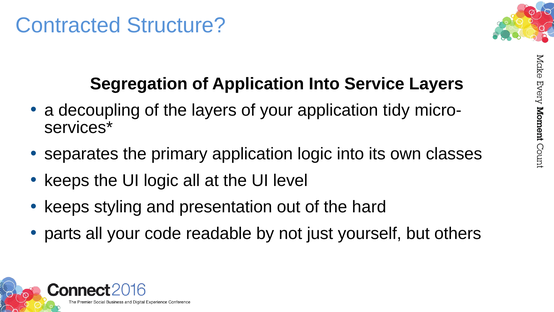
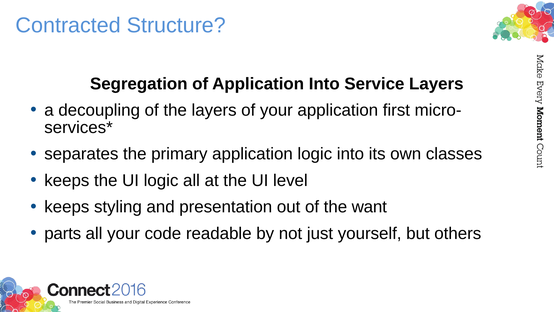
tidy: tidy -> first (396, 110)
hard: hard -> want (369, 207)
